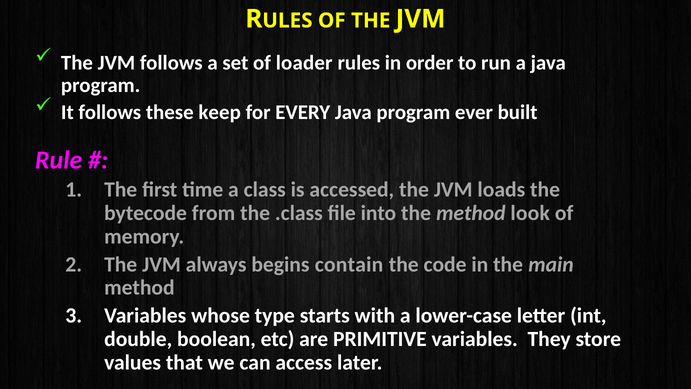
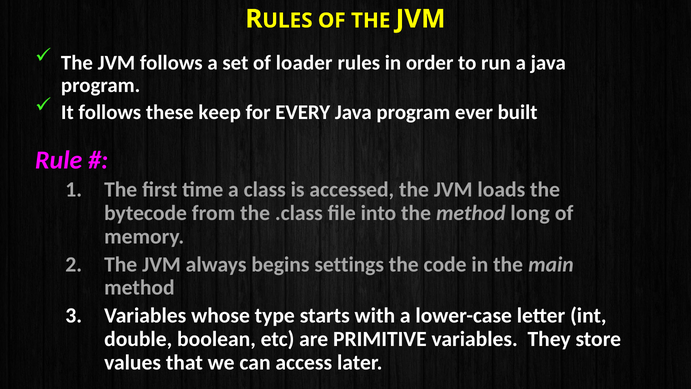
look: look -> long (530, 213)
contain: contain -> settings (349, 264)
